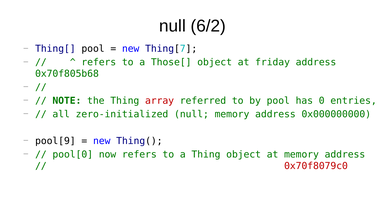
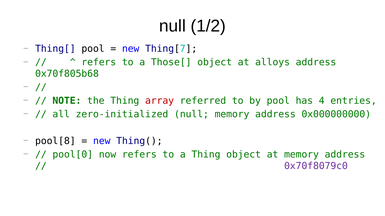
6/2: 6/2 -> 1/2 (208, 26)
friday: friday -> alloys (273, 62)
0: 0 -> 4 (322, 101)
pool[9: pool[9 -> pool[8 (55, 141)
0x70f8079c0 colour: red -> purple (316, 166)
